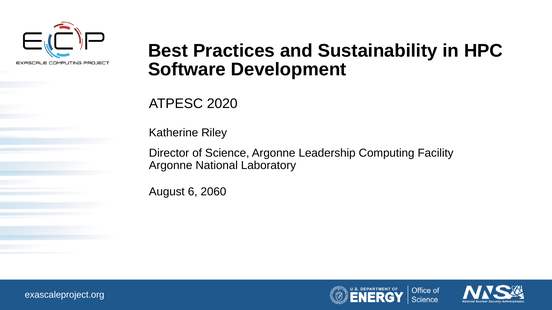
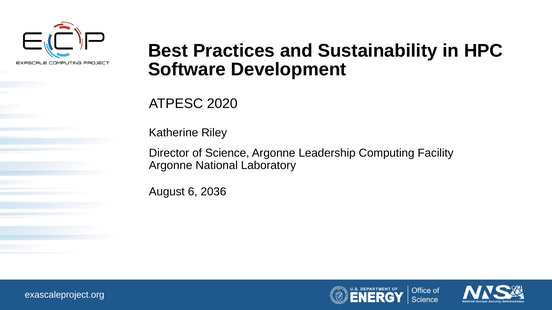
2060: 2060 -> 2036 (213, 192)
